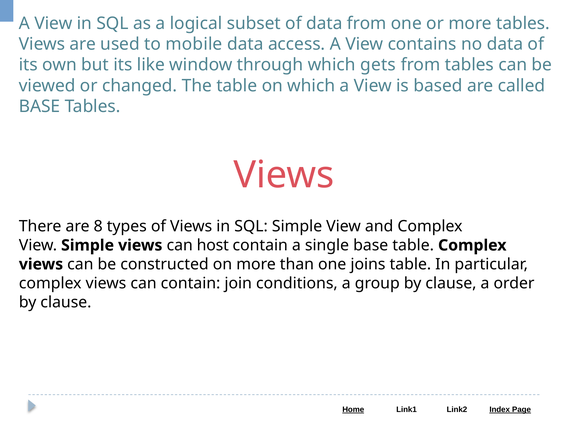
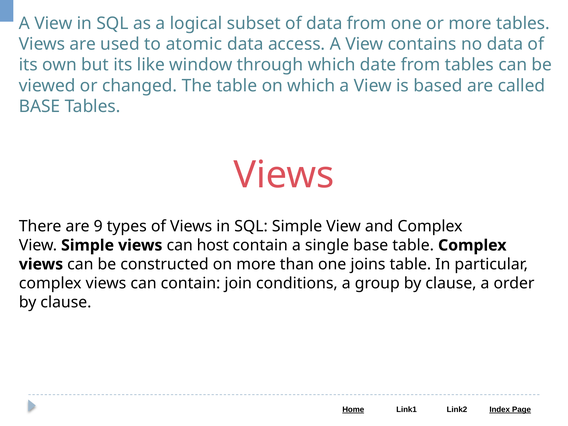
mobile: mobile -> atomic (194, 44)
gets: gets -> date (378, 65)
8: 8 -> 9 (98, 226)
